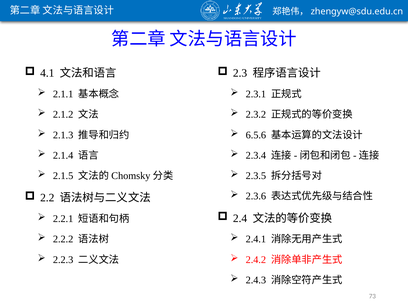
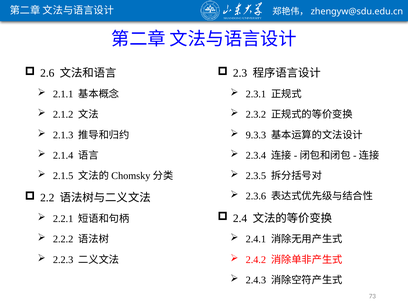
4.1: 4.1 -> 2.6 (47, 73)
6.5.6: 6.5.6 -> 9.3.3 (256, 135)
